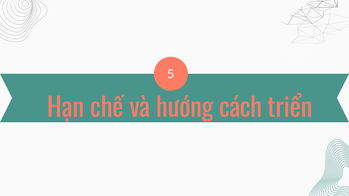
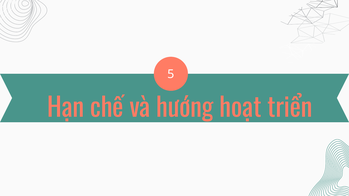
cách: cách -> hoạt (240, 108)
